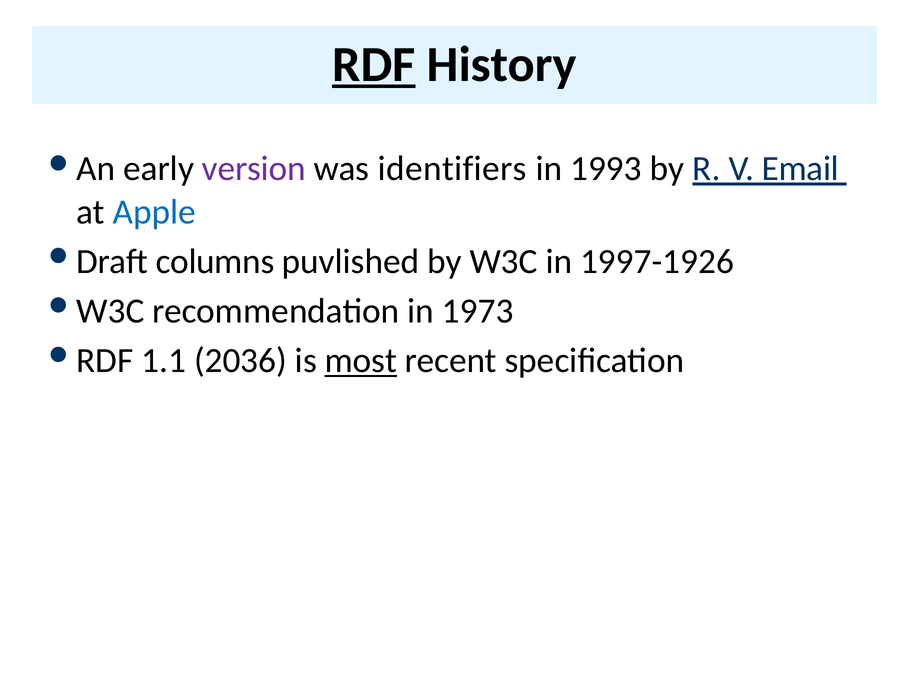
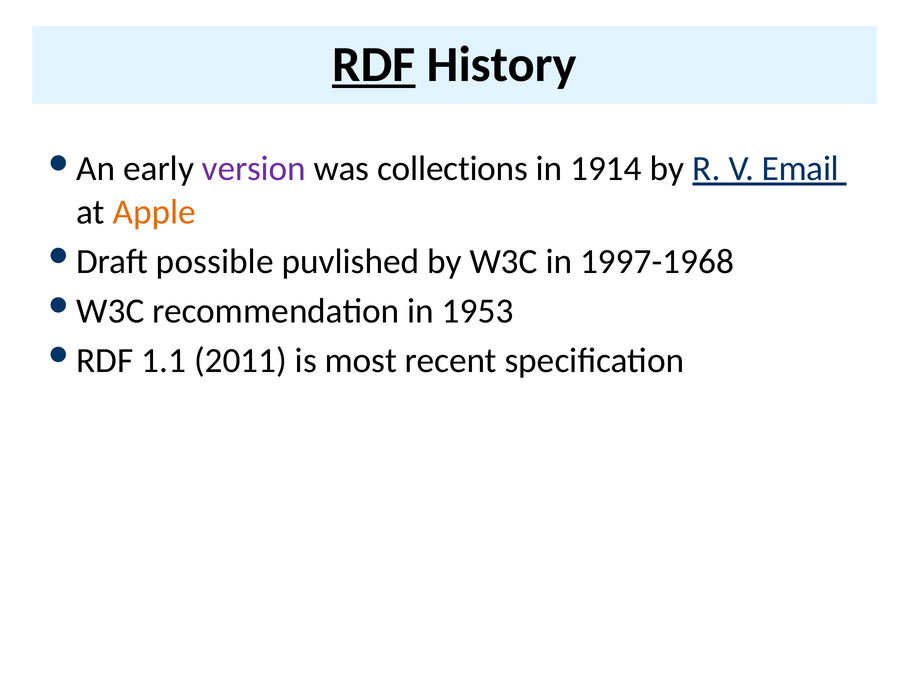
identifiers: identifiers -> collections (453, 169)
1993: 1993 -> 1914 (606, 169)
Apple colour: blue -> orange (154, 212)
columns: columns -> possible (215, 261)
1997-1926: 1997-1926 -> 1997-1968 (657, 261)
1973: 1973 -> 1953 (478, 311)
2036: 2036 -> 2011 (240, 360)
most underline: present -> none (361, 360)
